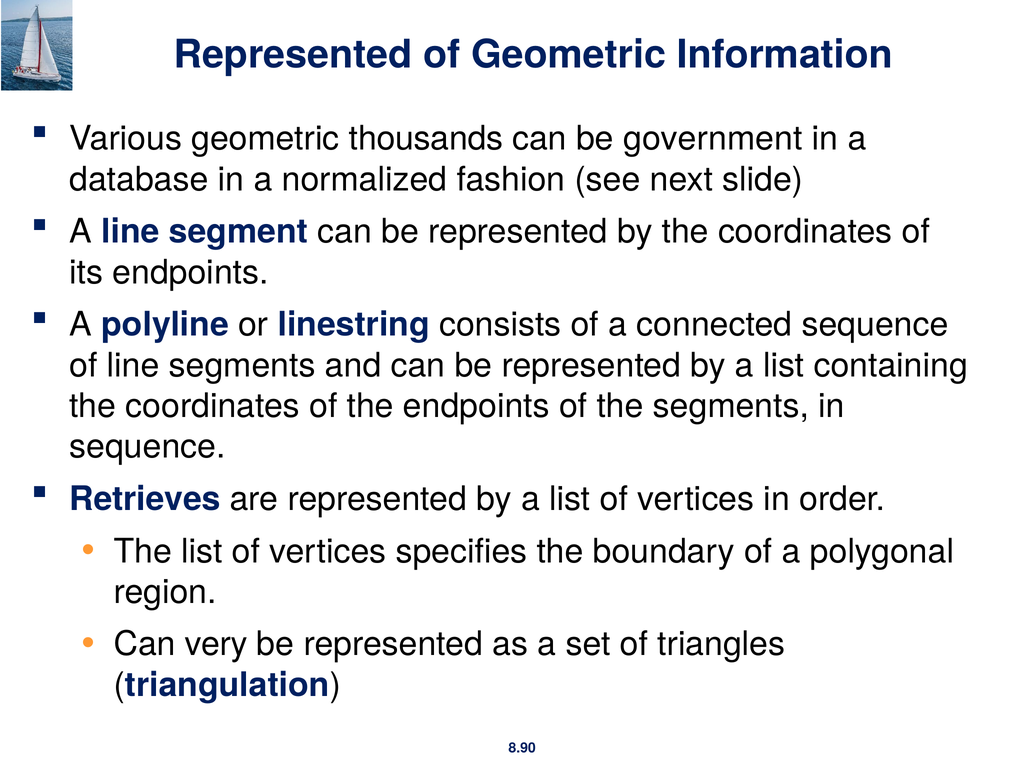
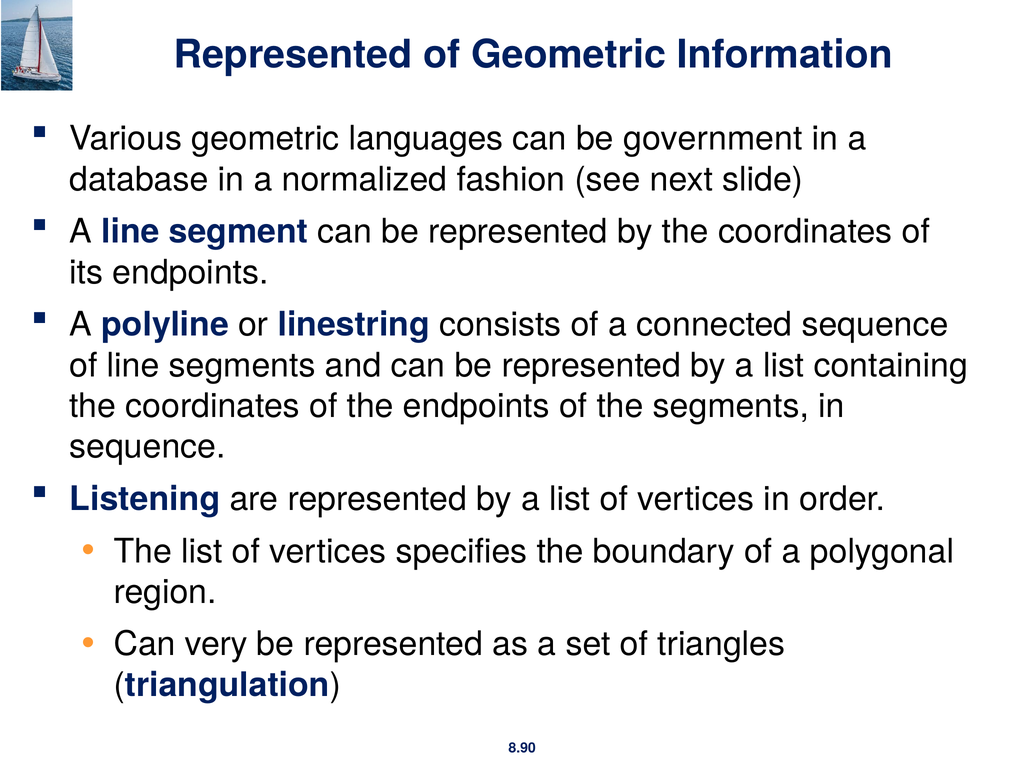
thousands: thousands -> languages (426, 139)
Retrieves: Retrieves -> Listening (145, 499)
